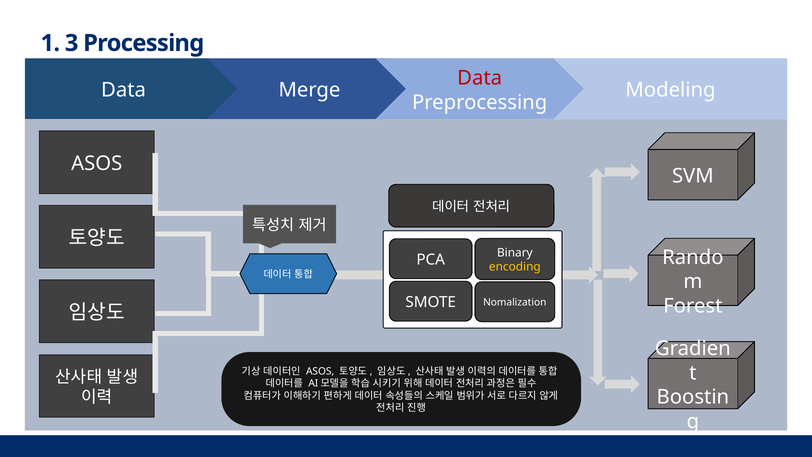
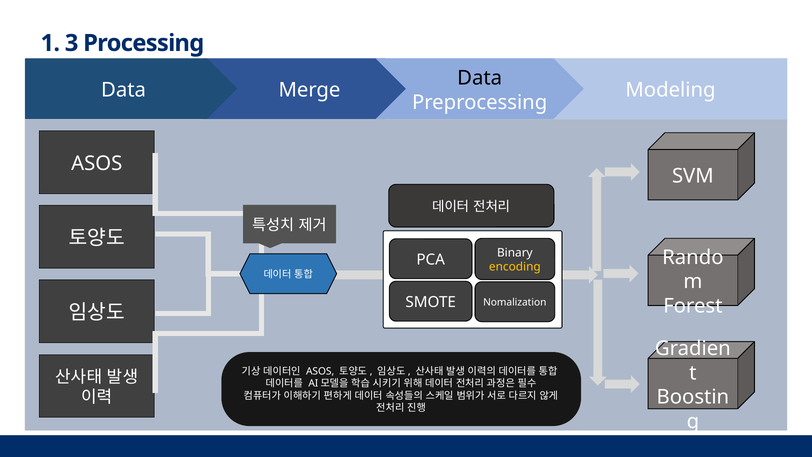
Data colour: red -> black (480, 78)
